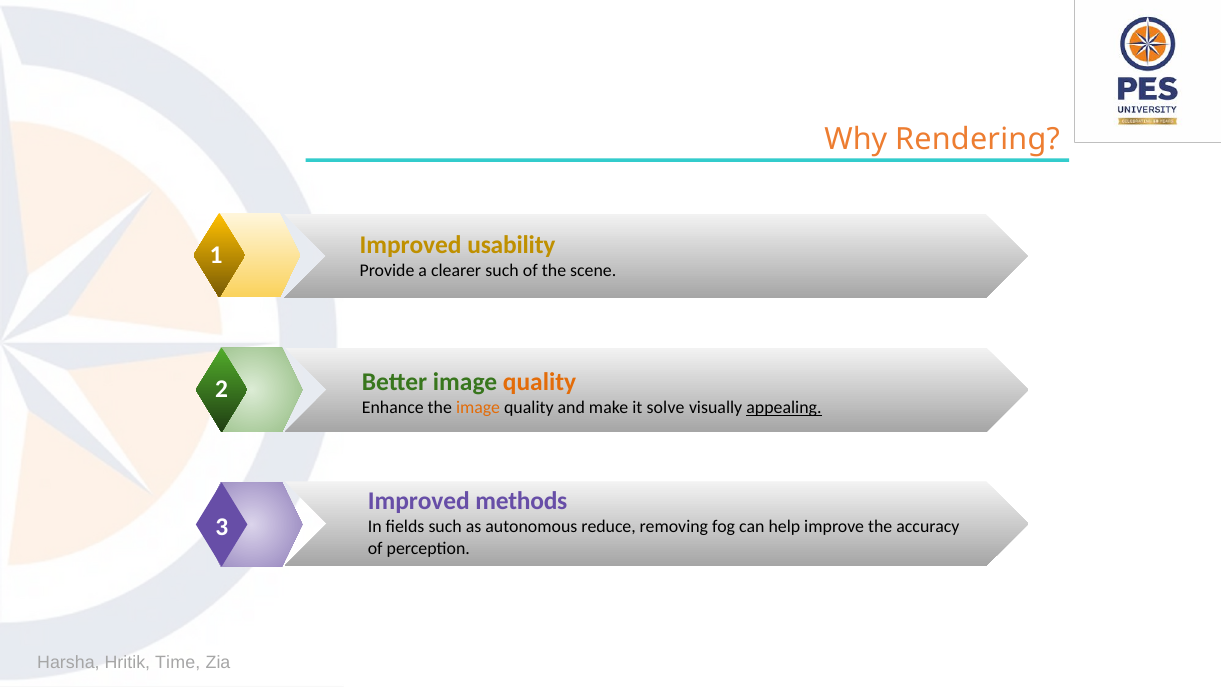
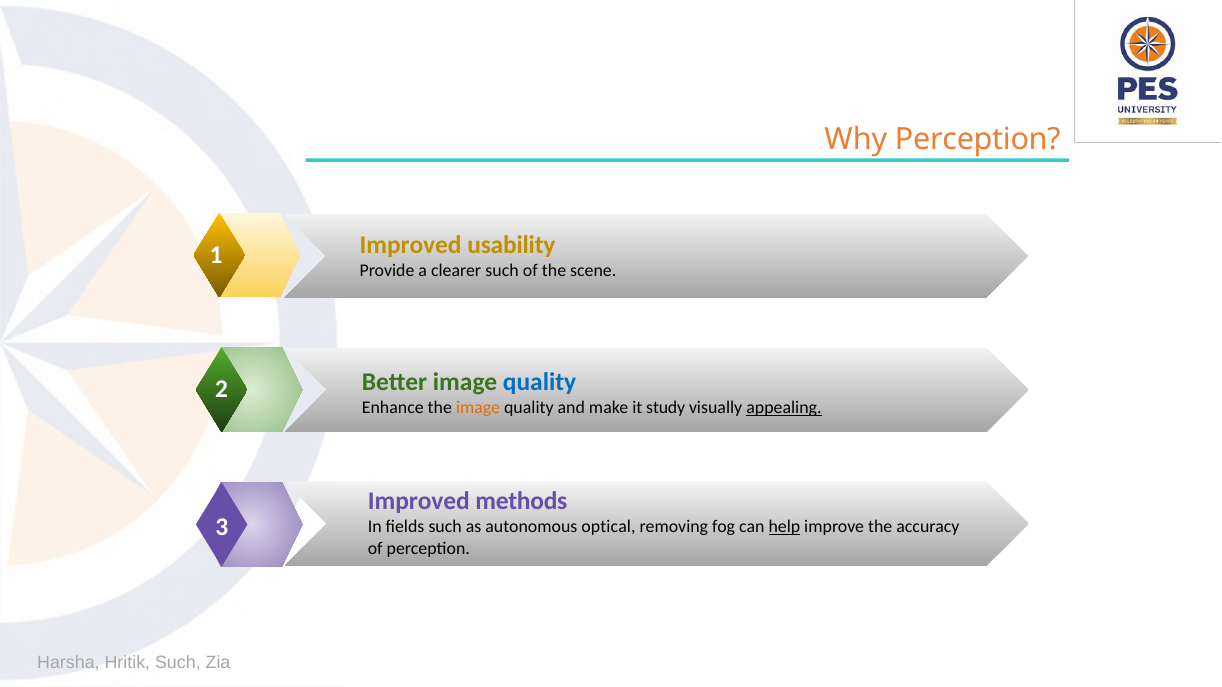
Why Rendering: Rendering -> Perception (978, 140)
quality colour: orange -> blue (540, 382)
solve: solve -> study (666, 408)
reduce: reduce -> optical (609, 527)
help underline: none -> present (784, 527)
Hritik Time: Time -> Such (178, 663)
